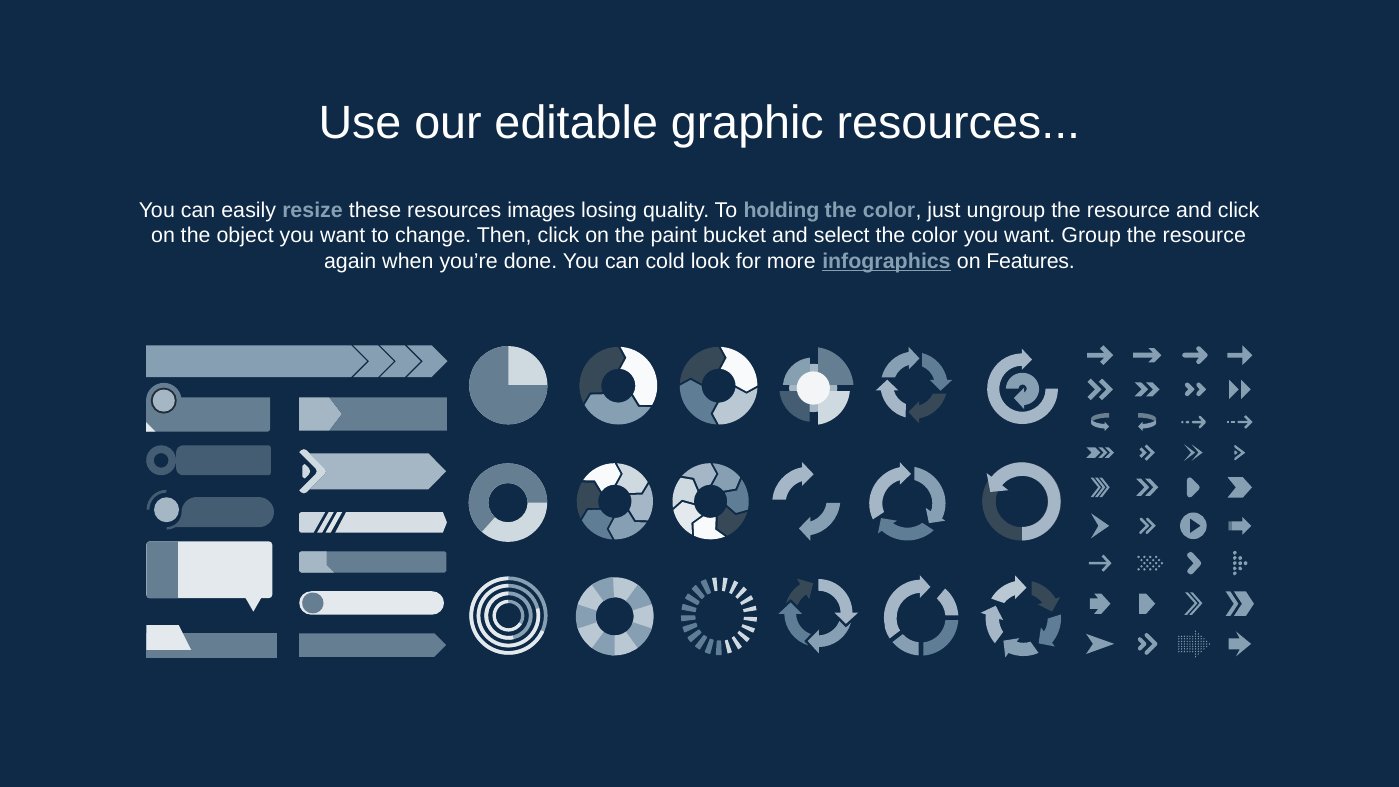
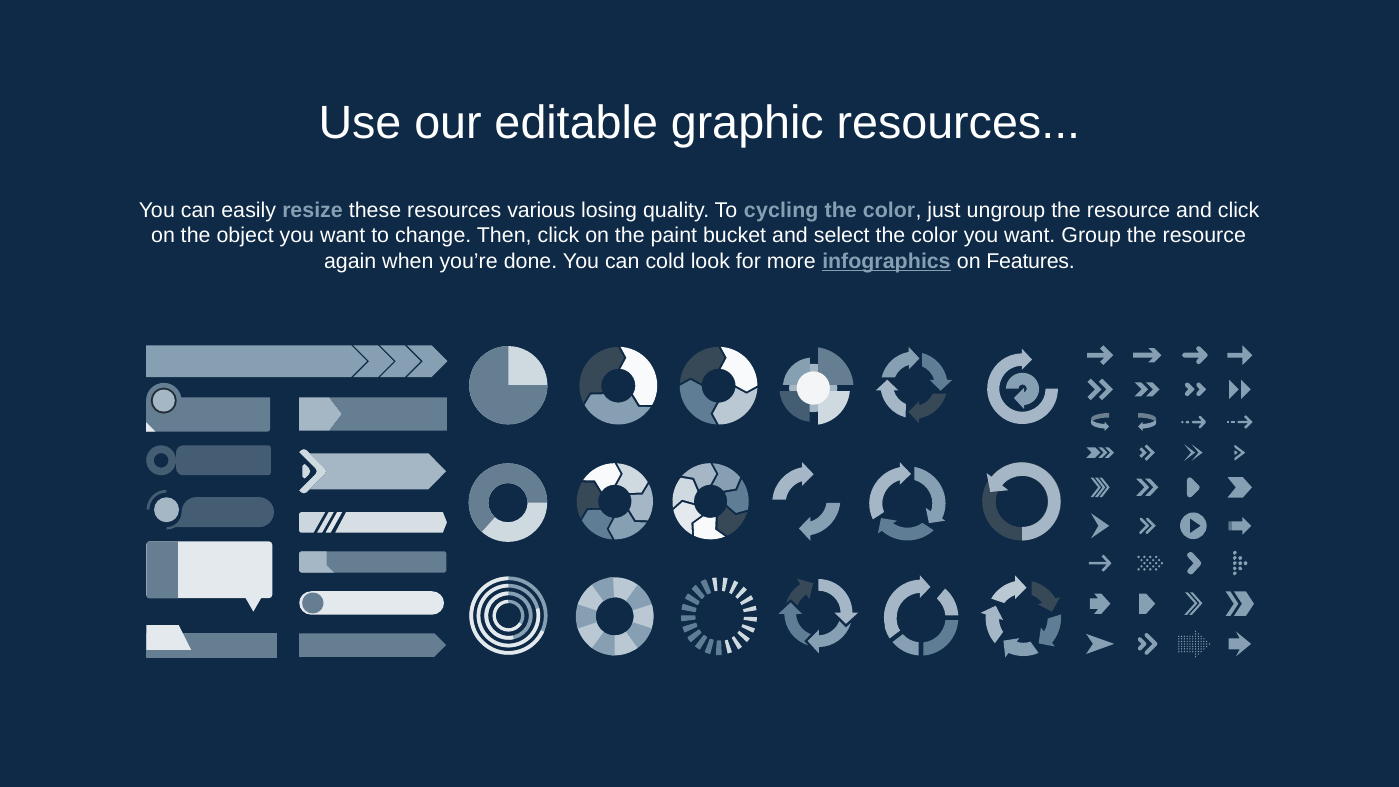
images: images -> various (541, 210)
holding: holding -> cycling (781, 210)
